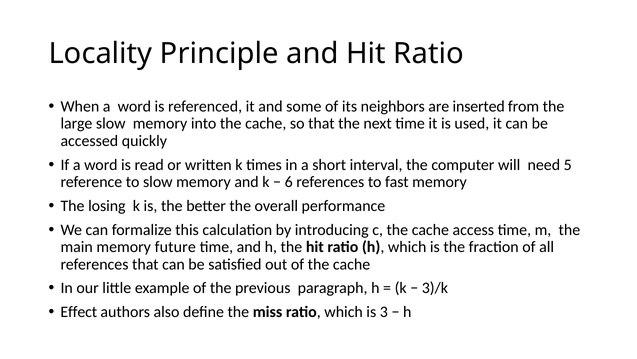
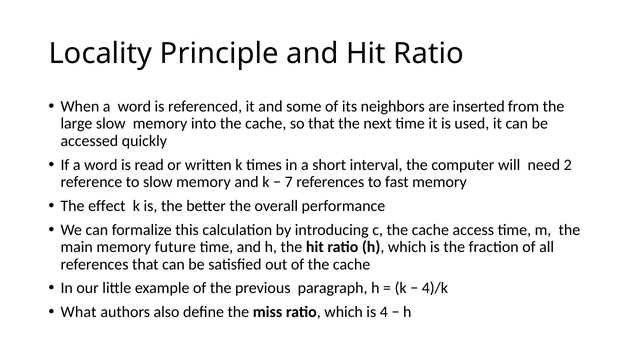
5: 5 -> 2 (568, 164)
6: 6 -> 7 (289, 182)
losing: losing -> effect (107, 206)
3)/k: 3)/k -> 4)/k (435, 288)
Effect: Effect -> What (79, 311)
3: 3 -> 4 (384, 311)
